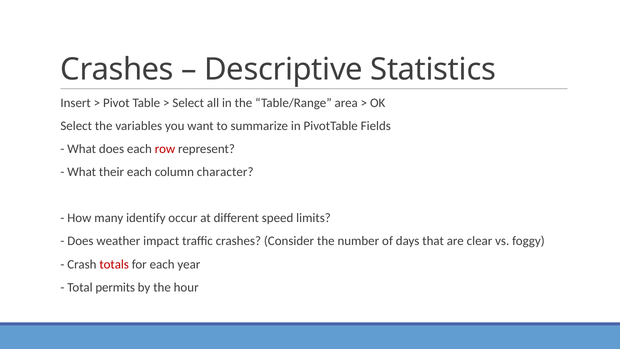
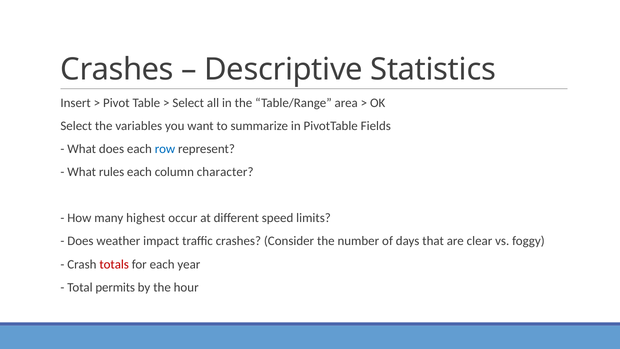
row colour: red -> blue (165, 149)
their: their -> rules (112, 172)
identify: identify -> highest (146, 218)
